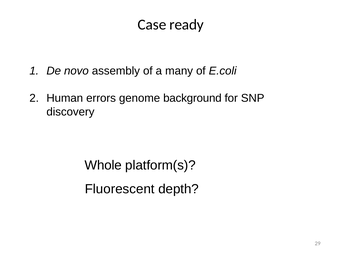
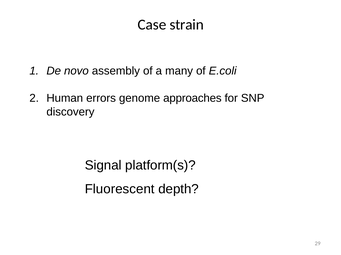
ready: ready -> strain (187, 25)
background: background -> approaches (192, 98)
Whole: Whole -> Signal (103, 166)
